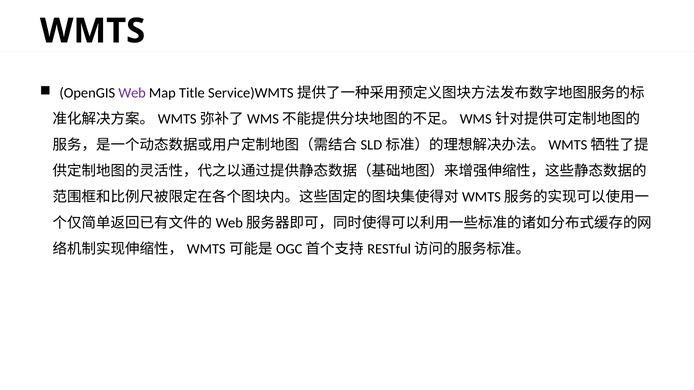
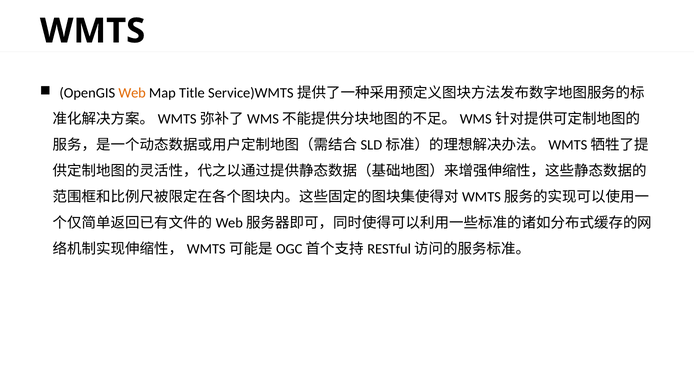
Web colour: purple -> orange (132, 93)
